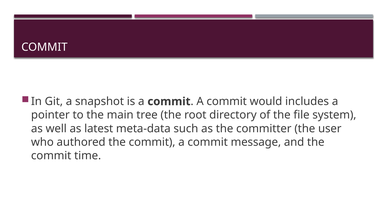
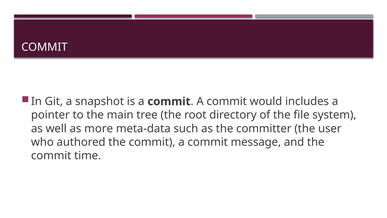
latest: latest -> more (99, 128)
